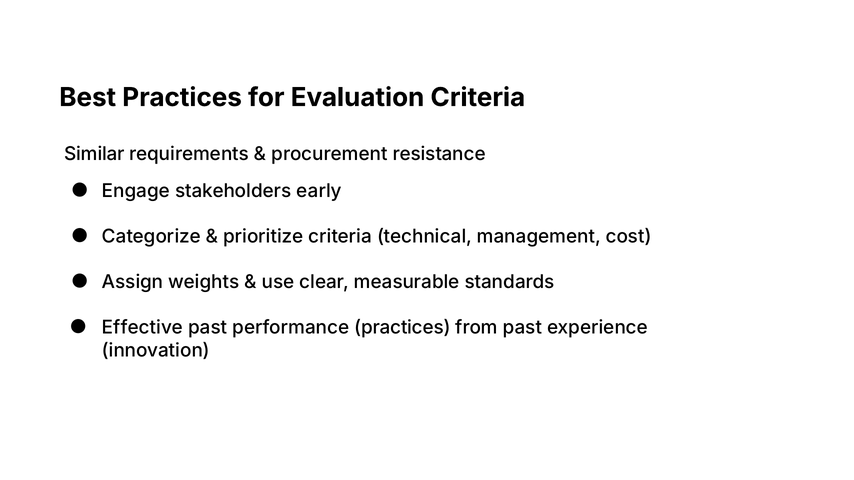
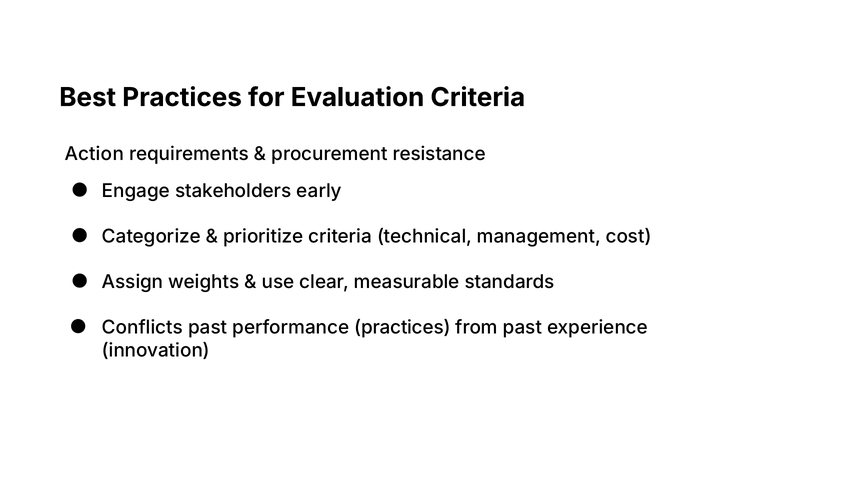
Similar: Similar -> Action (94, 154)
Effective: Effective -> Conflicts (143, 328)
